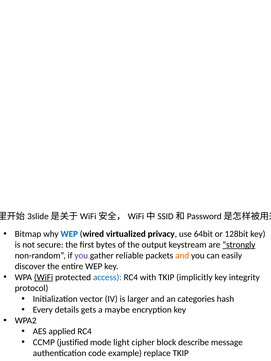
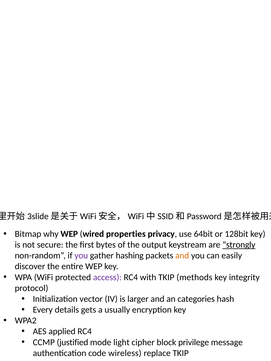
WEP colour: blue -> black (69, 234)
virtualized: virtualized -> properties (126, 234)
reliable: reliable -> hashing (130, 256)
WiFi underline: present -> none (44, 278)
access colour: blue -> purple (107, 278)
implicitly: implicitly -> methods (194, 278)
maybe: maybe -> usually (117, 310)
describe: describe -> privilege (194, 343)
example: example -> wireless (125, 353)
